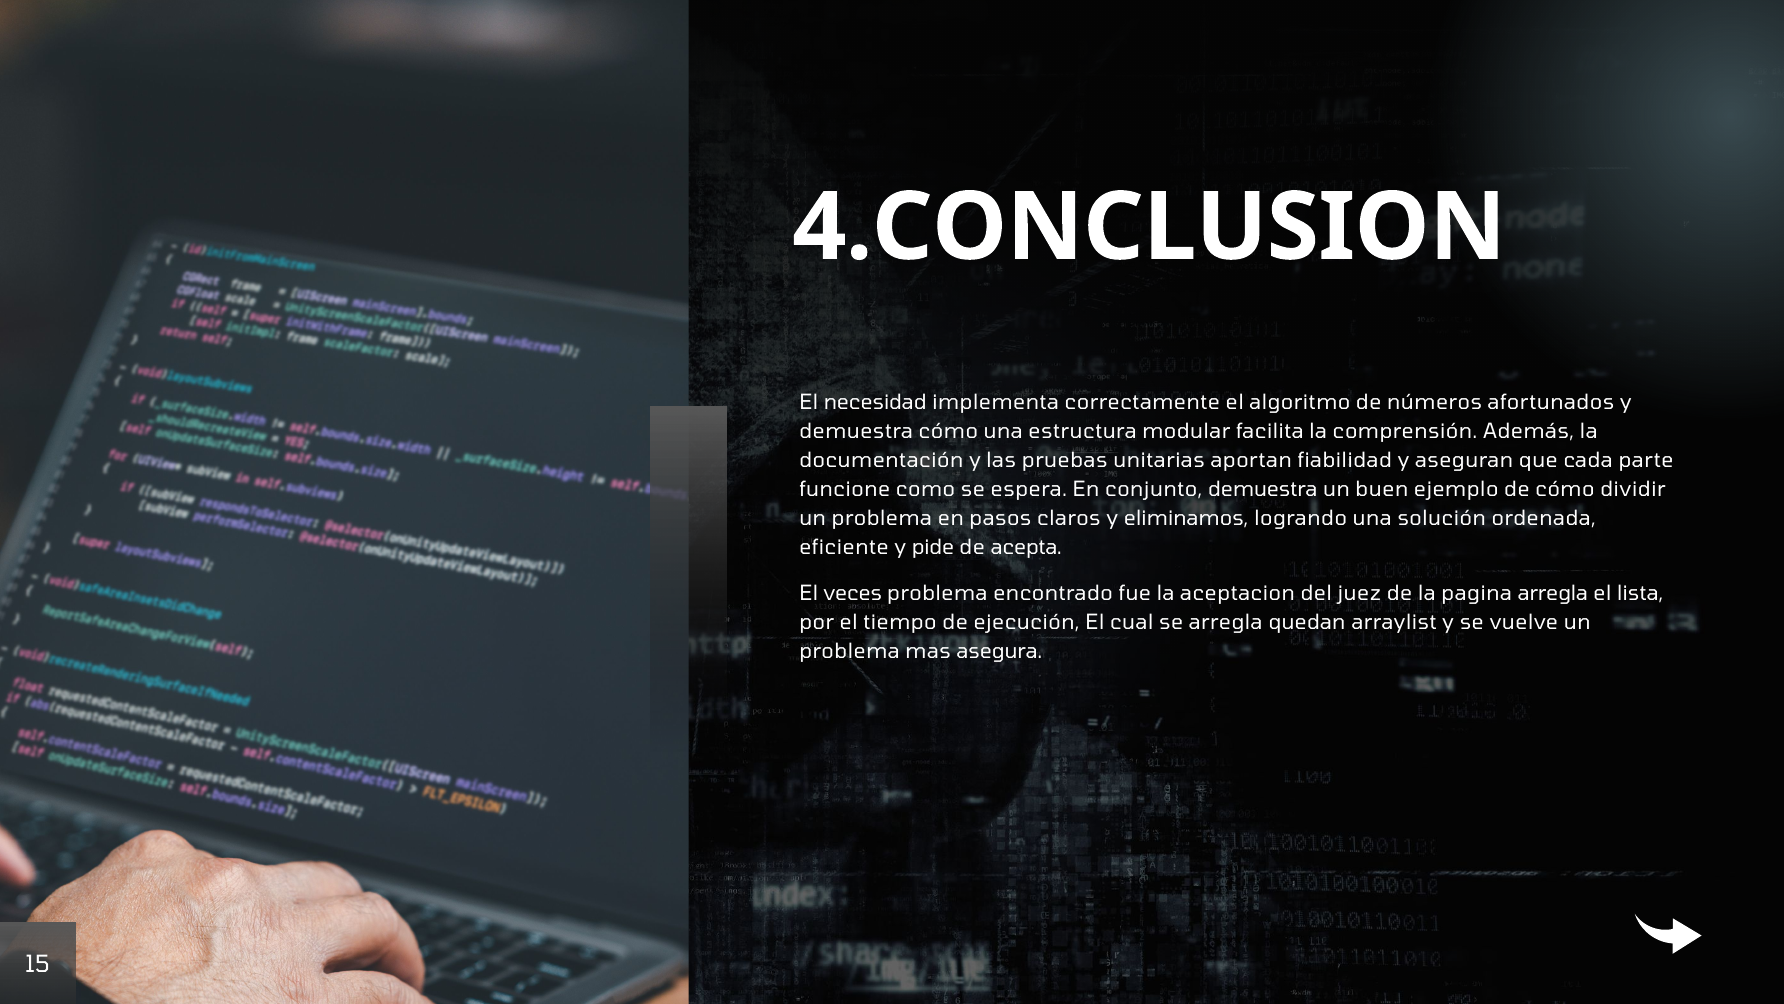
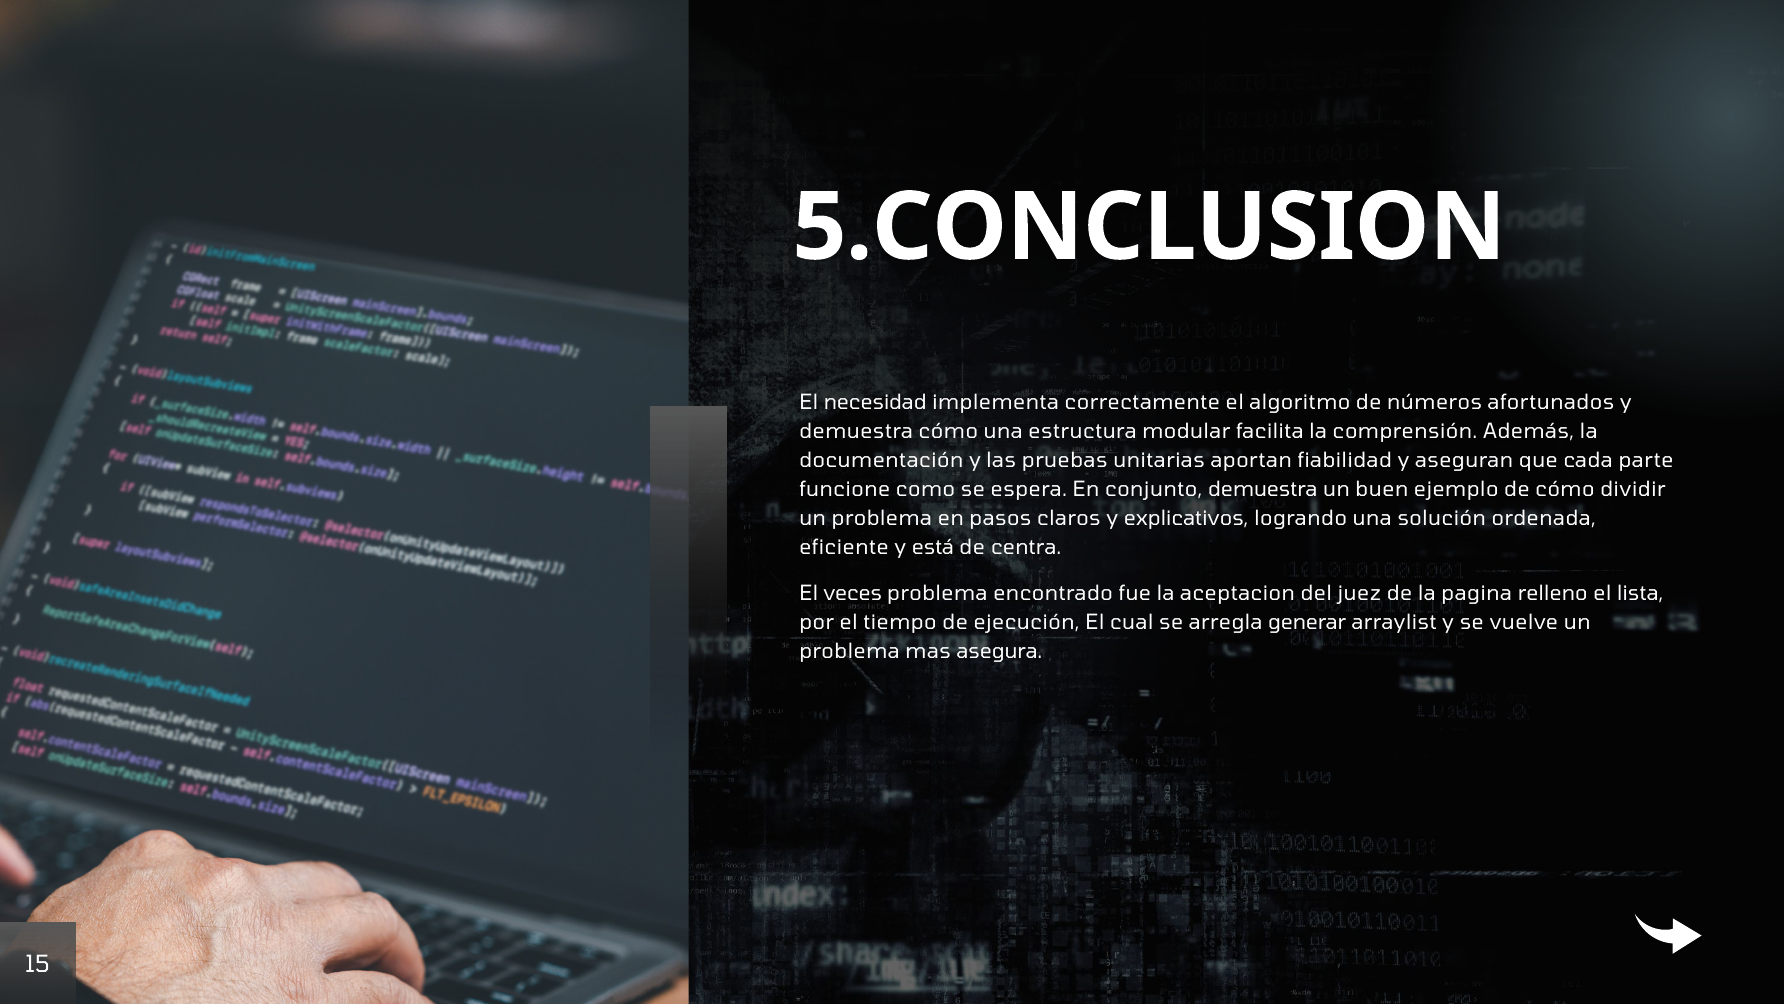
4.CONCLUSION: 4.CONCLUSION -> 5.CONCLUSION (1149, 227)
eliminamos: eliminamos -> explicativos (1186, 519)
pide: pide -> está (933, 548)
acepta: acepta -> centra (1026, 548)
pagina arregla: arregla -> relleno (1553, 593)
quedan: quedan -> generar (1307, 622)
